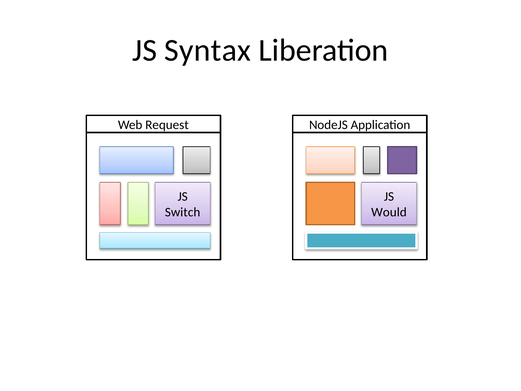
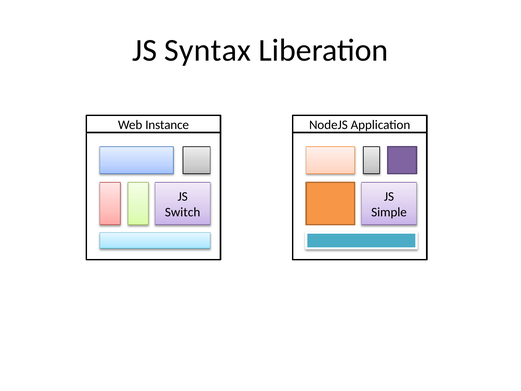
Request: Request -> Instance (167, 125)
Would: Would -> Simple (389, 212)
